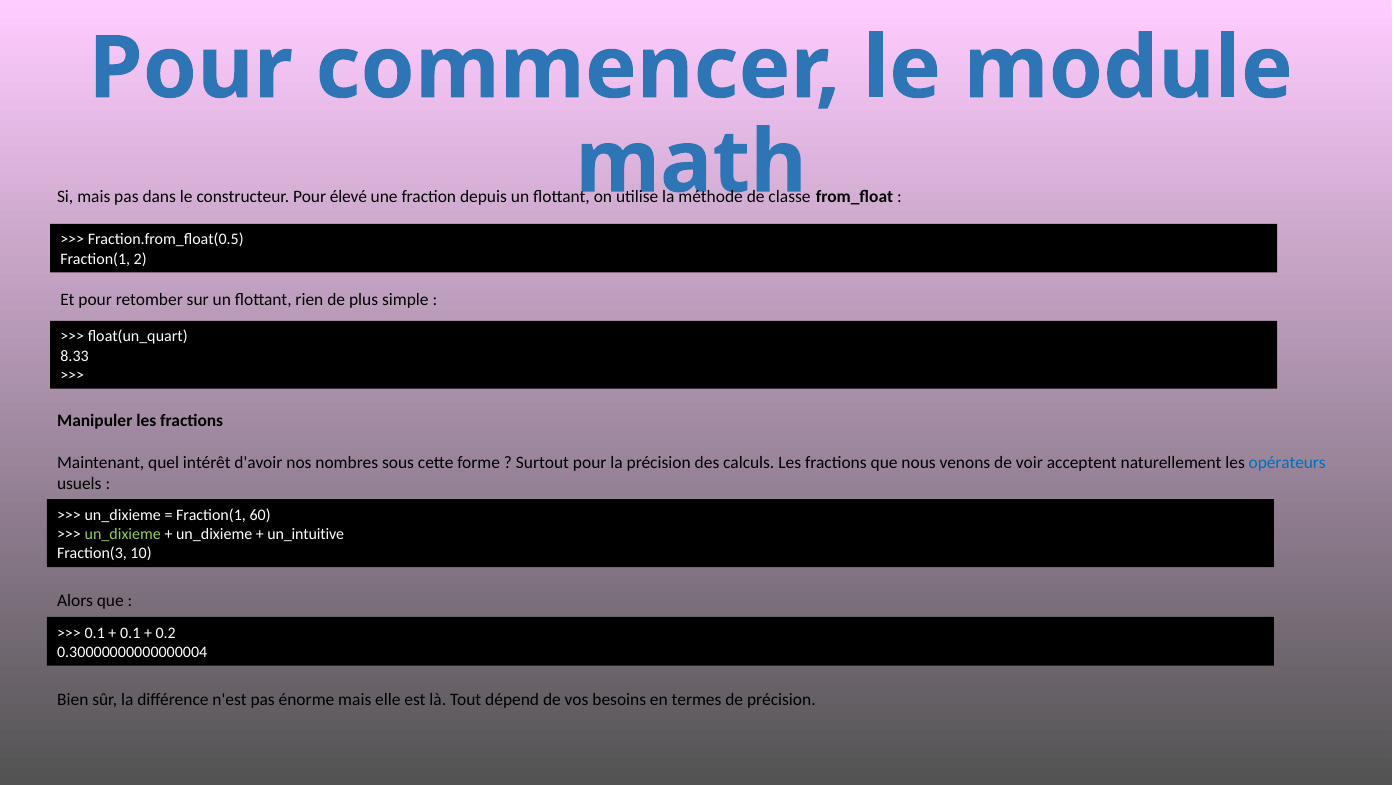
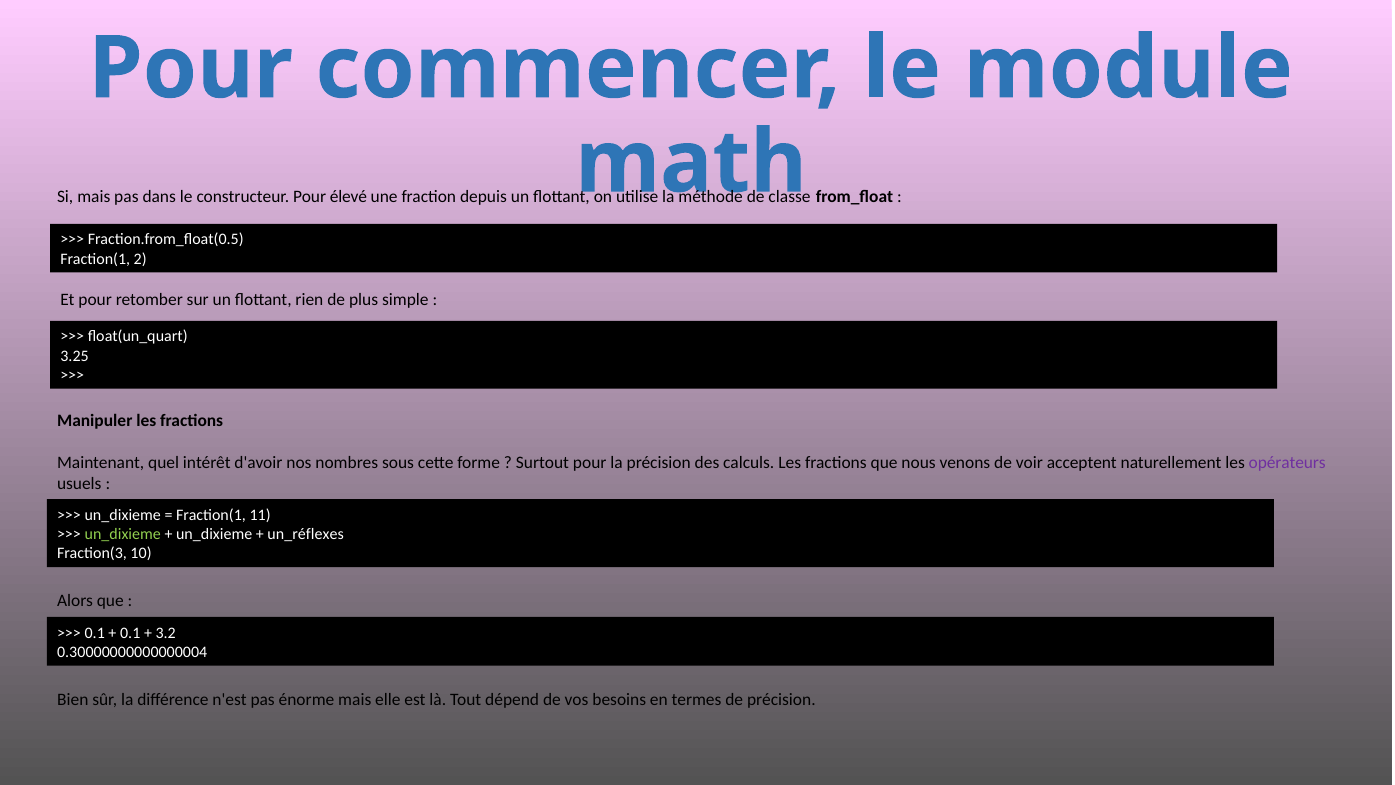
8.33: 8.33 -> 3.25 (75, 356)
opérateurs colour: blue -> purple (1287, 462)
60: 60 -> 11 (260, 515)
un_intuitive: un_intuitive -> un_réflexes (306, 534)
0.2: 0.2 -> 3.2 (166, 633)
